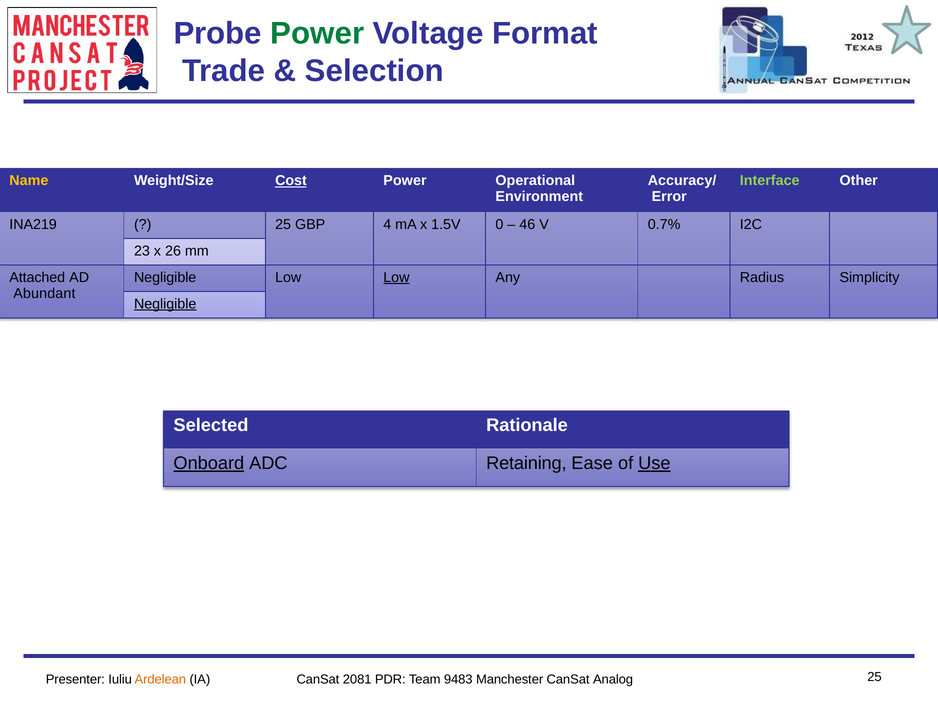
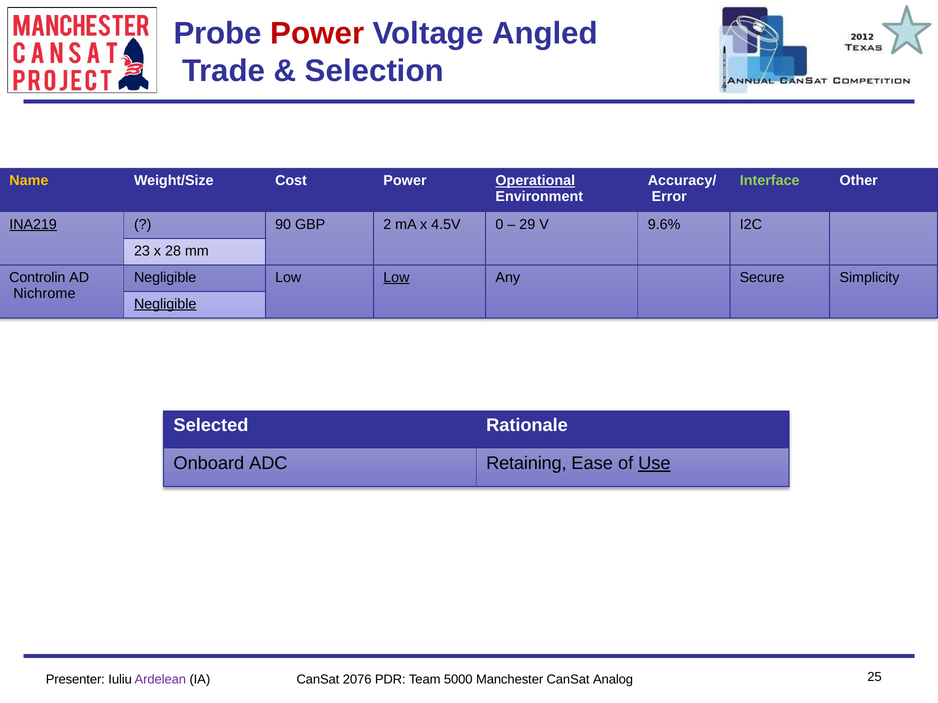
Power colour: green -> red (317, 33)
Format: Format -> Angled (545, 33)
Cost underline: present -> none (291, 181)
Operational underline: none -> present (535, 181)
INA219 underline: none -> present (33, 225)
25: 25 -> 90 (283, 225)
4: 4 -> 2 (387, 225)
1.5V: 1.5V -> 4.5V (446, 225)
46: 46 -> 29 (527, 225)
0.7%: 0.7% -> 9.6% (664, 225)
26: 26 -> 28 (173, 251)
Attached: Attached -> Controlin (37, 278)
Radius: Radius -> Secure (762, 278)
Abundant: Abundant -> Nichrome (44, 294)
Onboard underline: present -> none (209, 464)
2081: 2081 -> 2076 (357, 680)
9483: 9483 -> 5000 (458, 680)
Ardelean colour: orange -> purple (160, 680)
